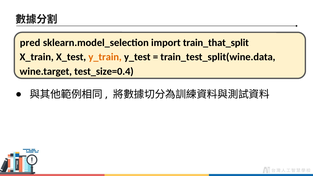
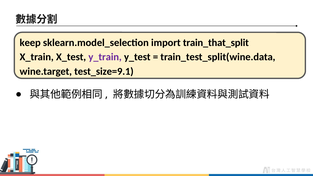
pred: pred -> keep (30, 43)
y_train colour: orange -> purple (105, 57)
test_size=0.4: test_size=0.4 -> test_size=9.1 (104, 71)
